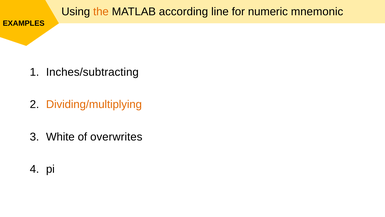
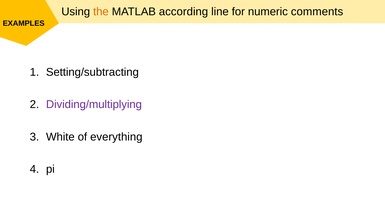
mnemonic: mnemonic -> comments (317, 12)
Inches/subtracting: Inches/subtracting -> Setting/subtracting (92, 72)
Dividing/multiplying colour: orange -> purple (94, 104)
overwrites: overwrites -> everything (116, 137)
